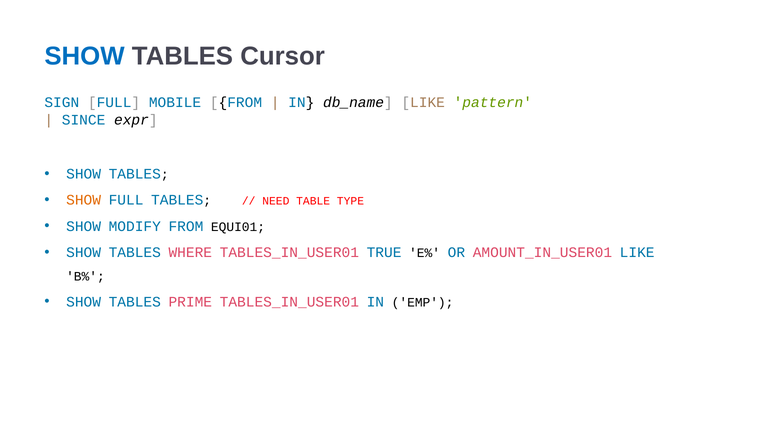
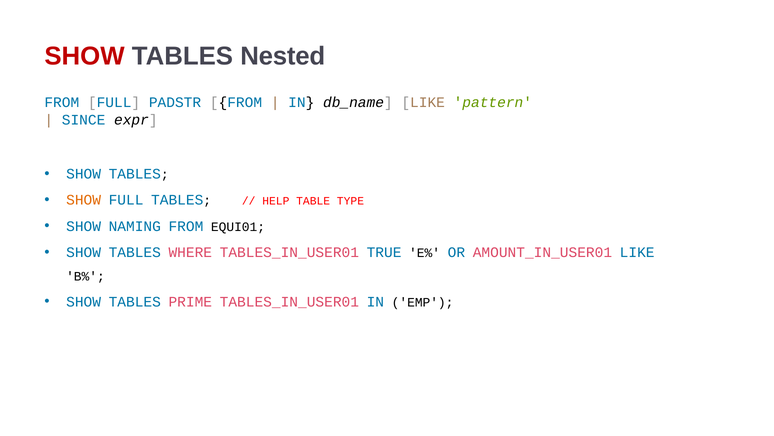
SHOW colour: blue -> red (85, 56)
Cursor: Cursor -> Nested (283, 56)
SIGN: SIGN -> FROM (62, 102)
MOBILE: MOBILE -> PADSTR (175, 102)
NEED: NEED -> HELP (276, 201)
MODIFY: MODIFY -> NAMING (135, 226)
